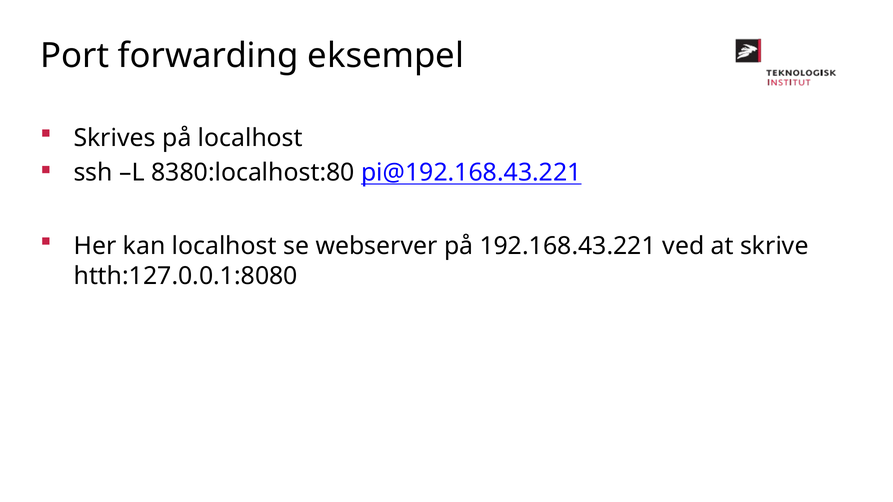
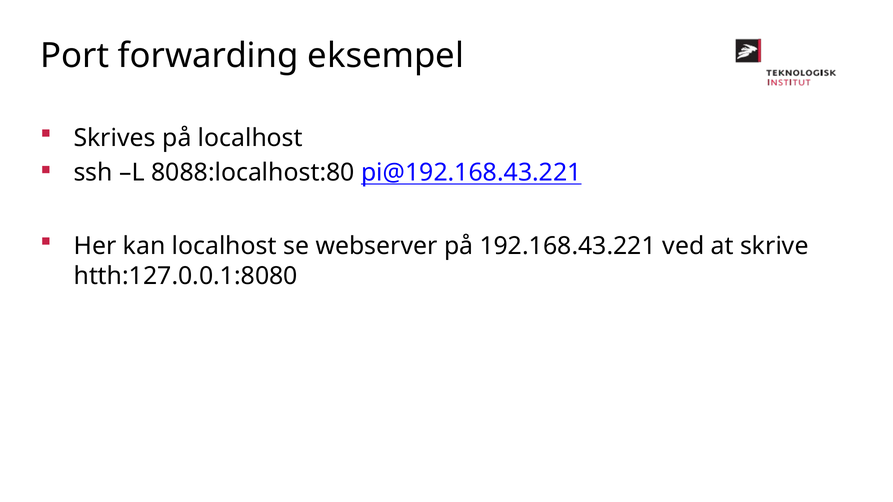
8380:localhost:80: 8380:localhost:80 -> 8088:localhost:80 (253, 173)
